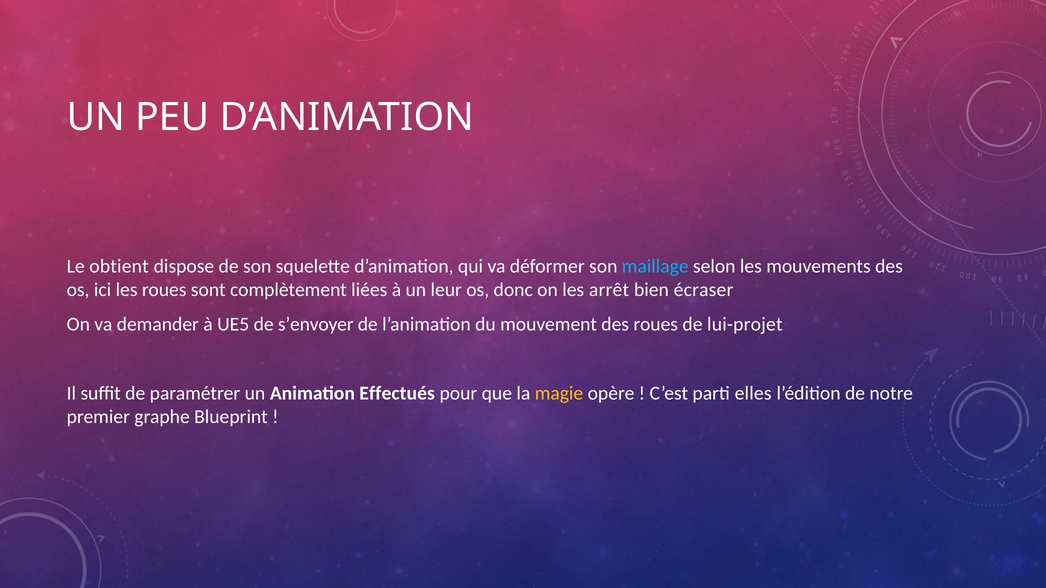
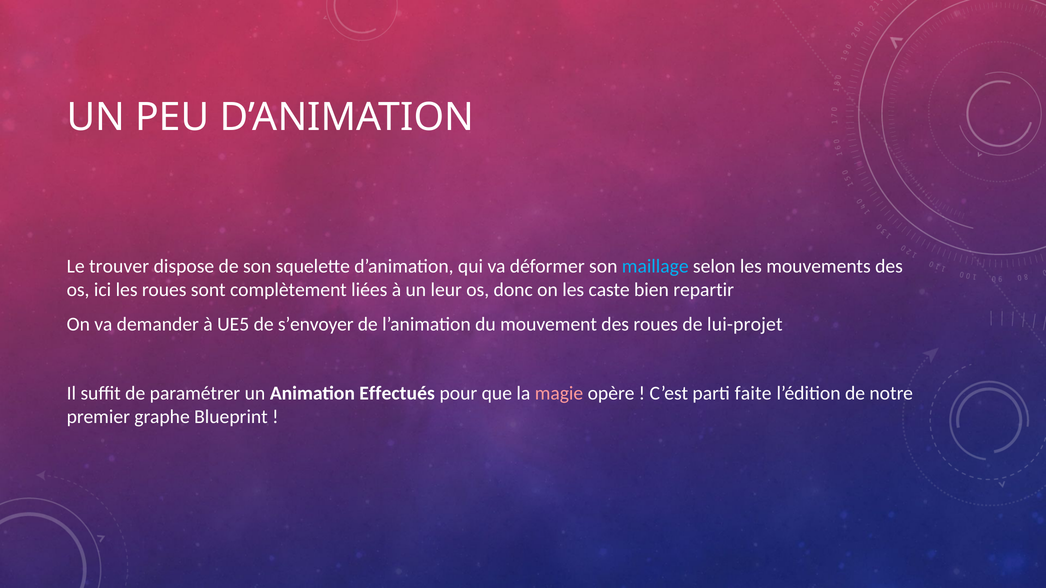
obtient: obtient -> trouver (119, 266)
arrêt: arrêt -> caste (609, 290)
écraser: écraser -> repartir (704, 290)
magie colour: yellow -> pink (559, 393)
elles: elles -> faite (753, 393)
